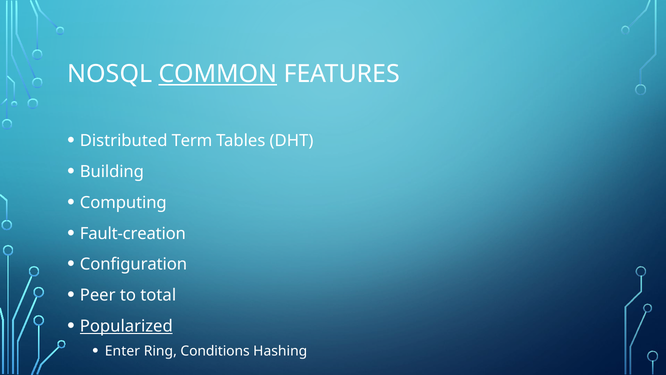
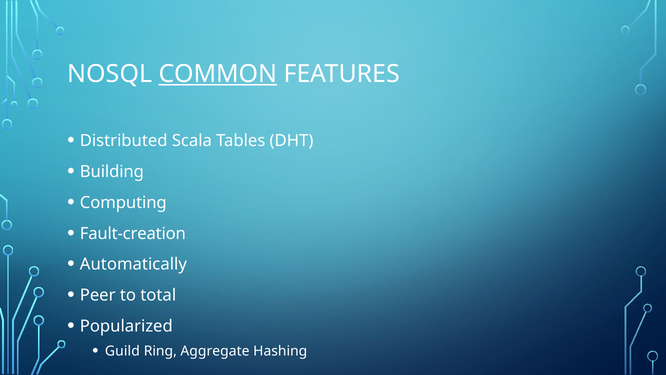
Term: Term -> Scala (192, 141)
Configuration: Configuration -> Automatically (133, 264)
Popularized underline: present -> none (126, 326)
Enter: Enter -> Guild (122, 351)
Conditions: Conditions -> Aggregate (215, 351)
